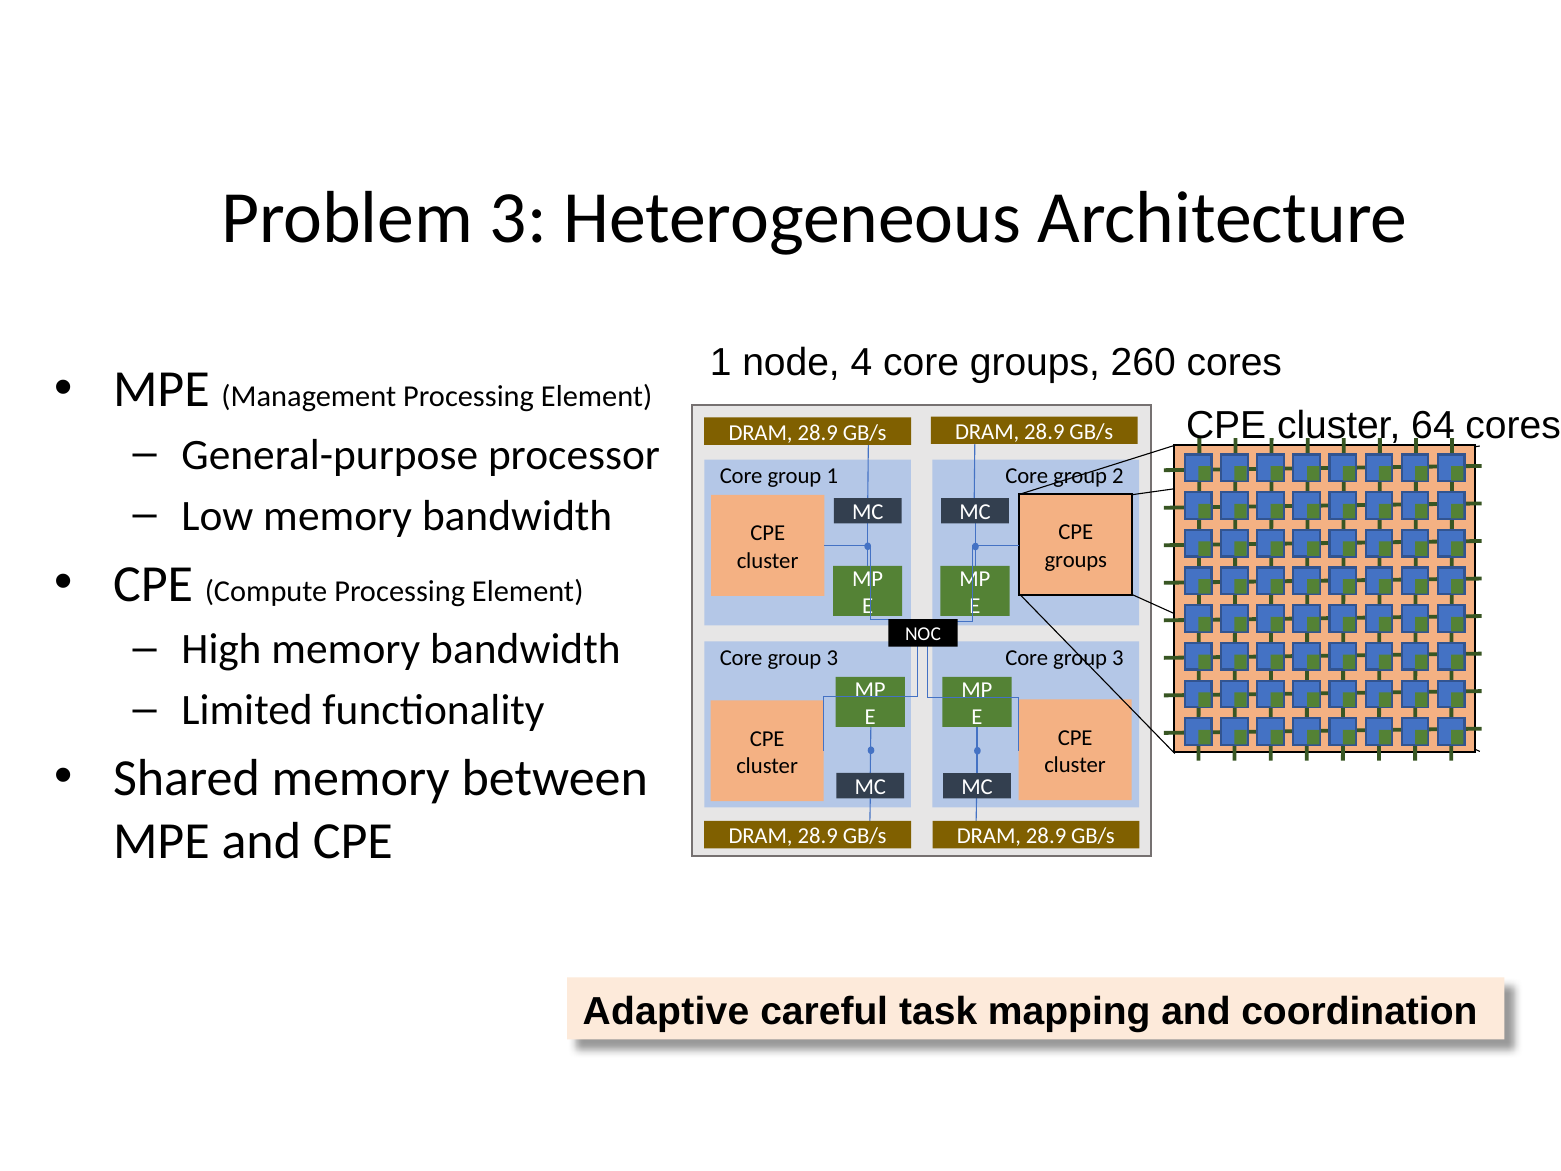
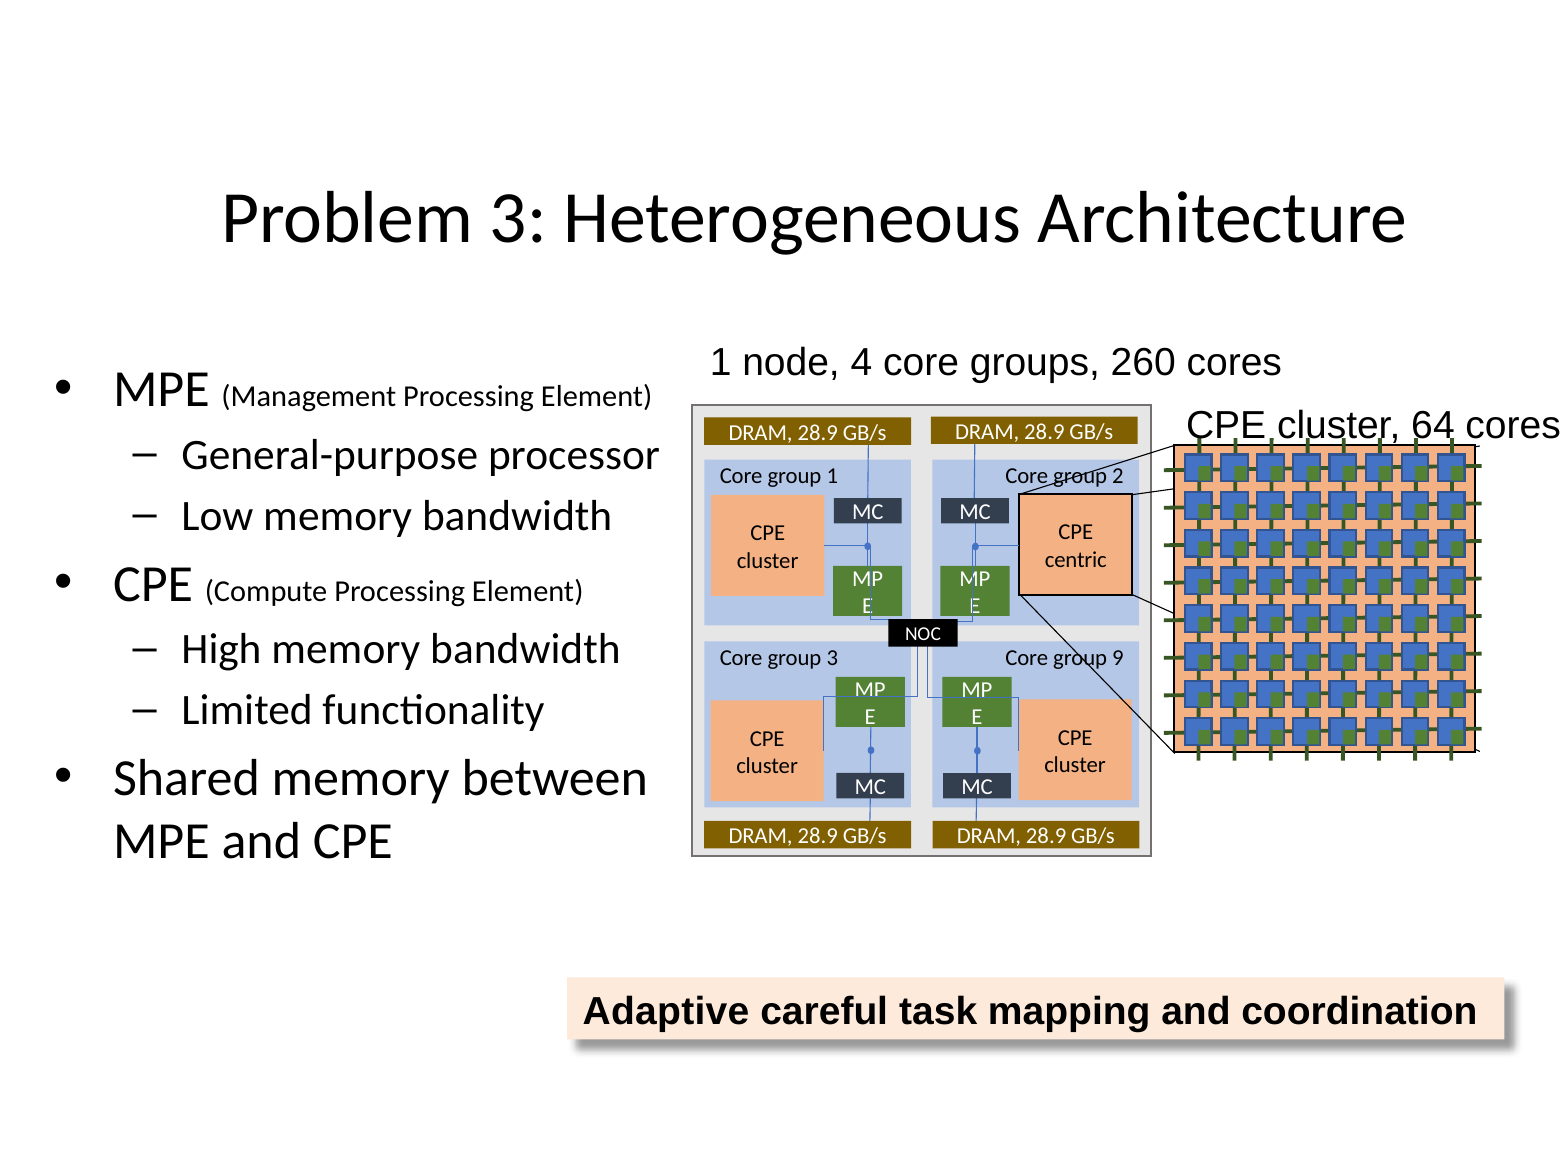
groups: groups -> centric (1076, 559)
3 Core group 3: 3 -> 9 (1118, 658)
